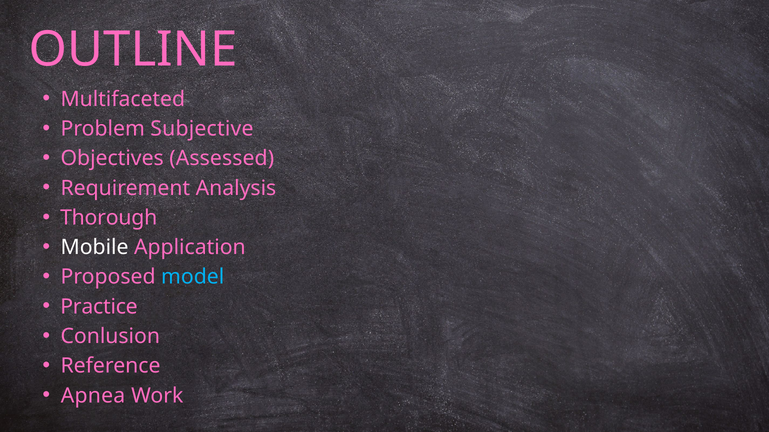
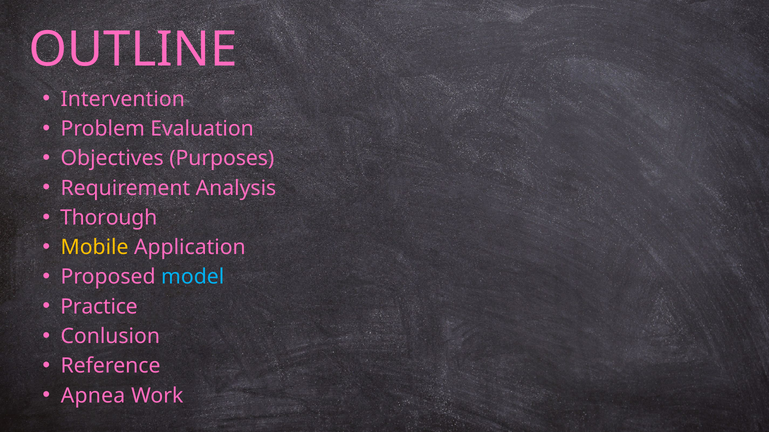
Multifaceted: Multifaceted -> Intervention (123, 99)
Subjective: Subjective -> Evaluation (202, 129)
Assessed: Assessed -> Purposes (222, 159)
Mobile colour: white -> yellow (95, 248)
